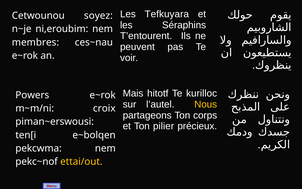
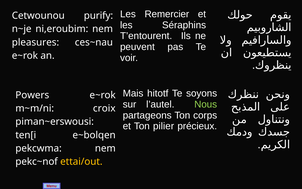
Tefkuyara: Tefkuyara -> Remercier (167, 14)
soyez: soyez -> purify (98, 16)
membres: membres -> pleasures (35, 42)
kurilloc: kurilloc -> soyons (202, 93)
Nous colour: yellow -> light green (206, 104)
